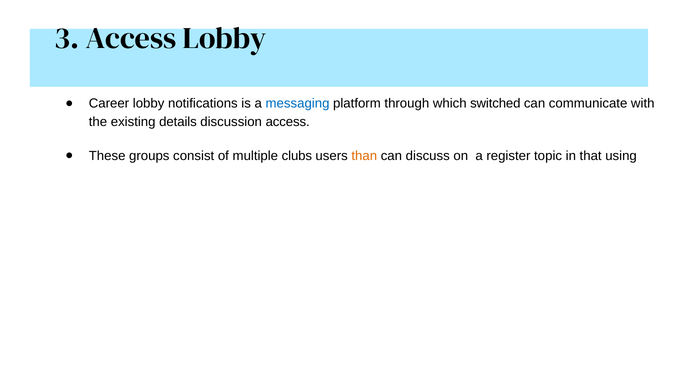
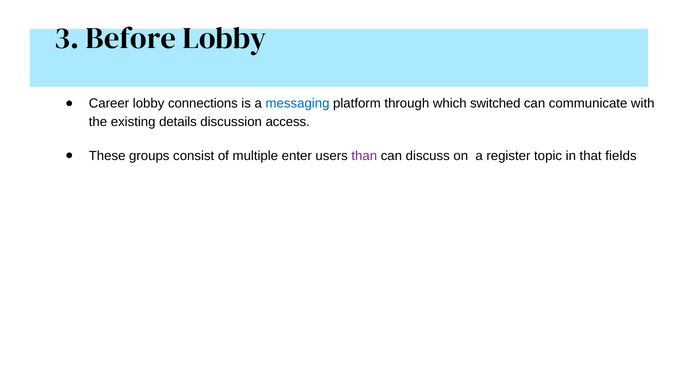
3 Access: Access -> Before (131, 38)
notifications: notifications -> connections (203, 104)
clubs: clubs -> enter (297, 156)
than colour: orange -> purple (364, 156)
using: using -> fields (621, 156)
